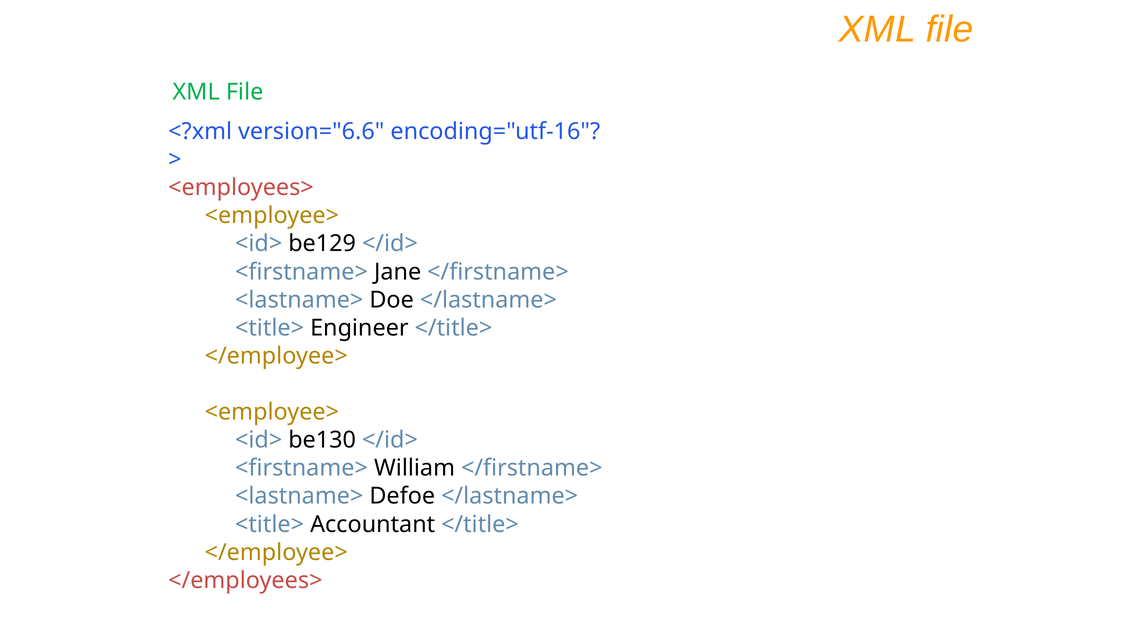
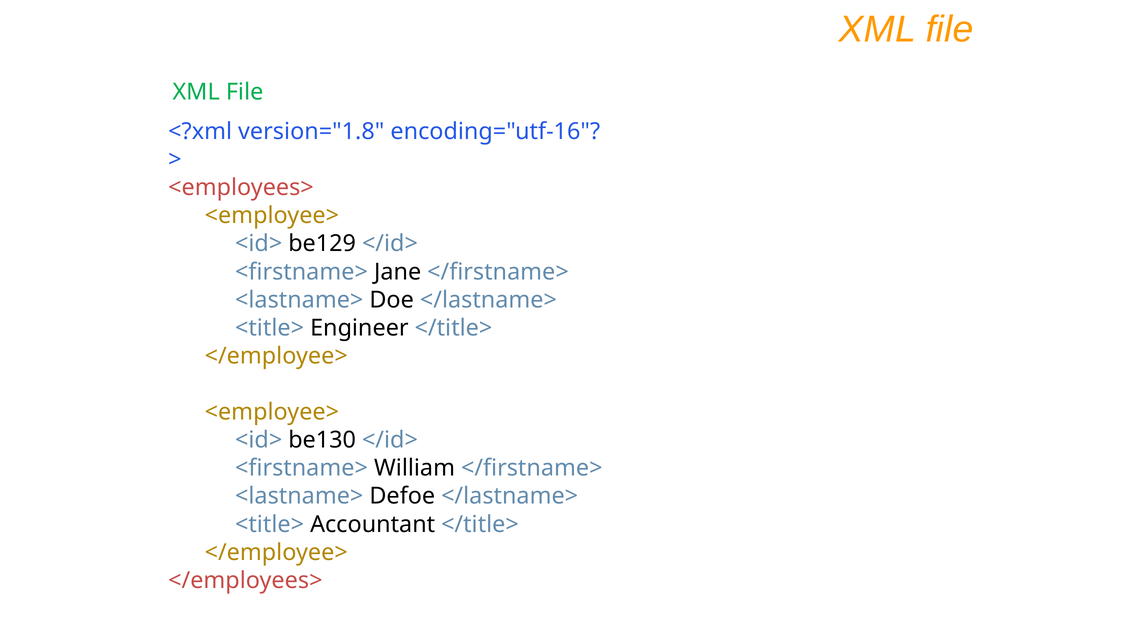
version="6.6: version="6.6 -> version="1.8 (311, 132)
